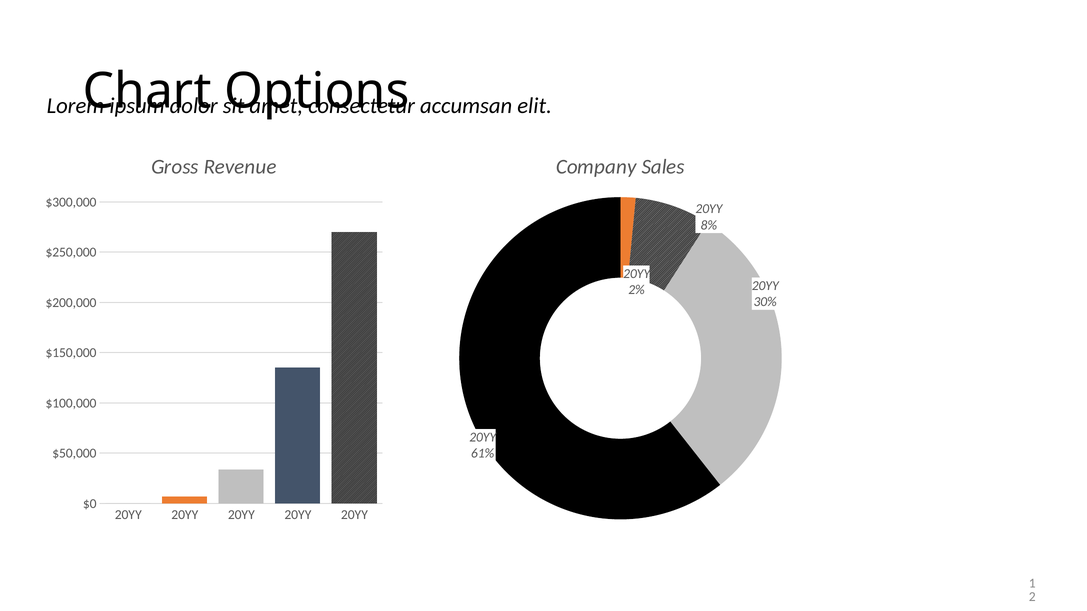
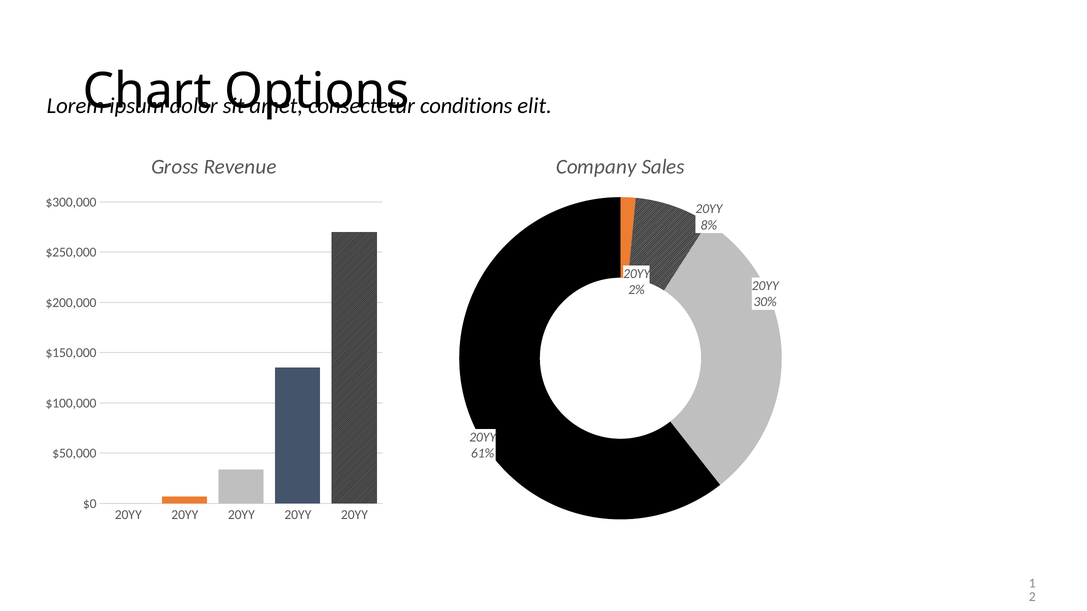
accumsan: accumsan -> conditions (466, 106)
